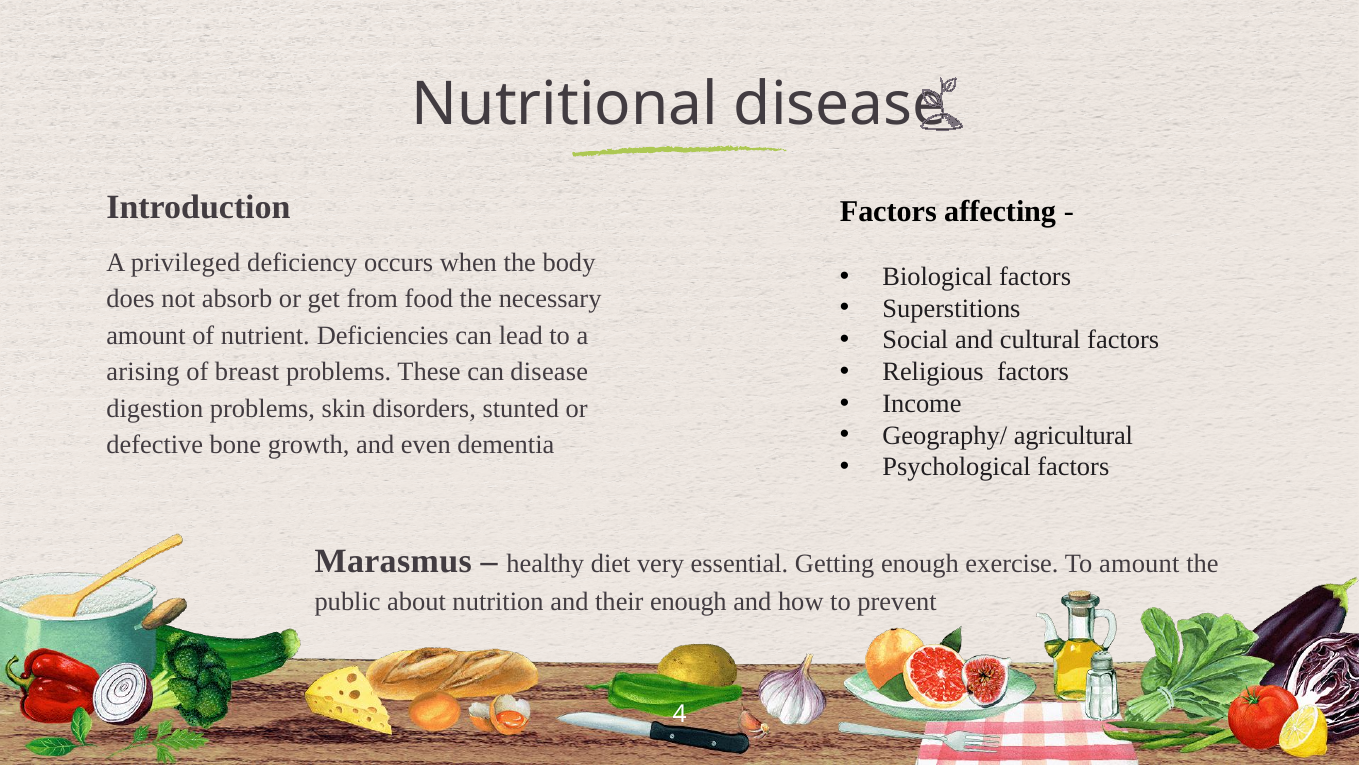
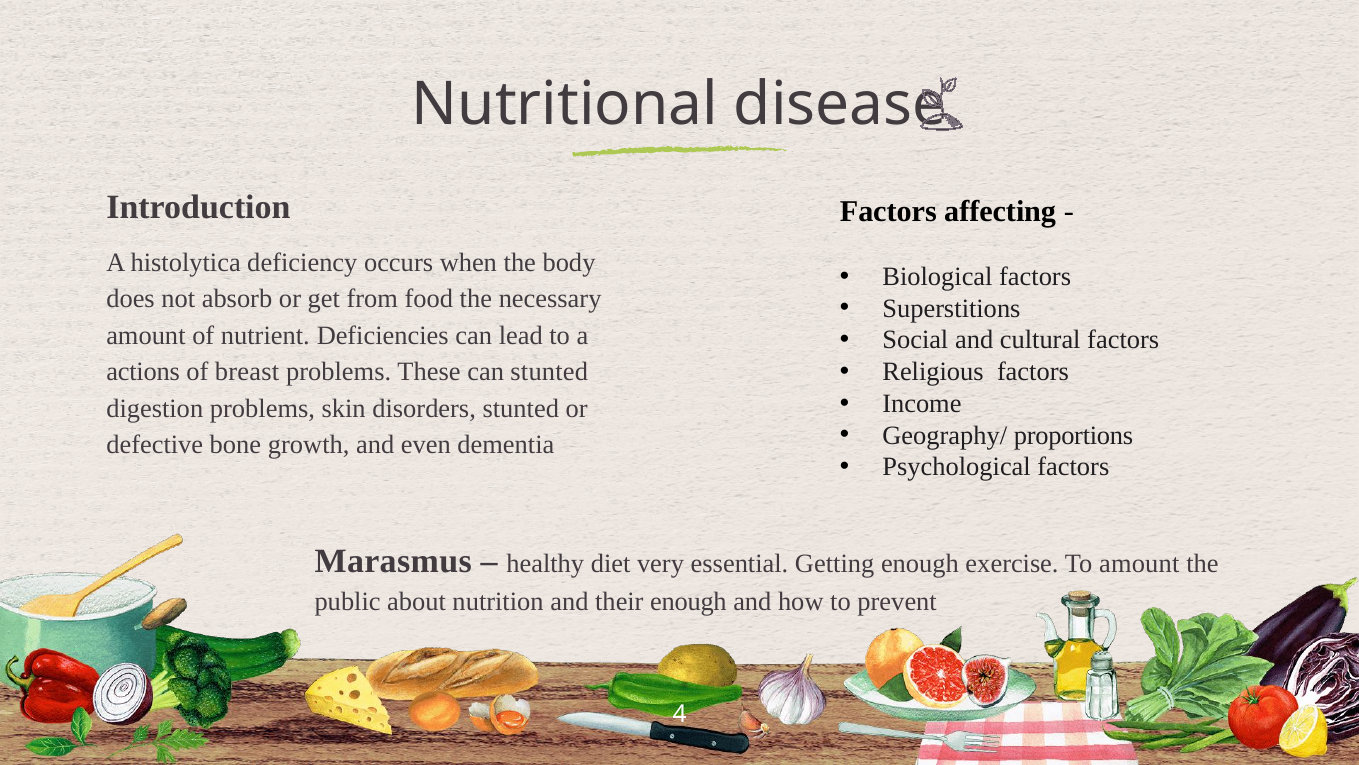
privileged: privileged -> histolytica (186, 262)
arising: arising -> actions (143, 372)
can disease: disease -> stunted (549, 372)
agricultural: agricultural -> proportions (1073, 435)
